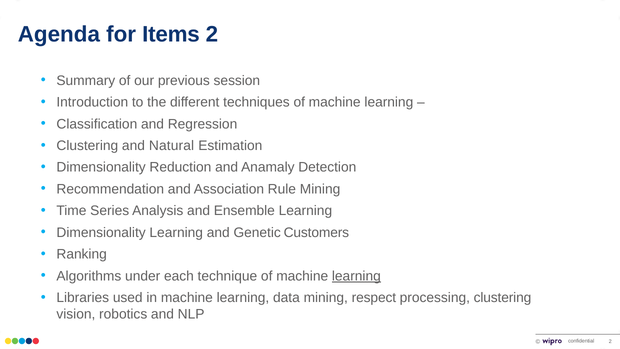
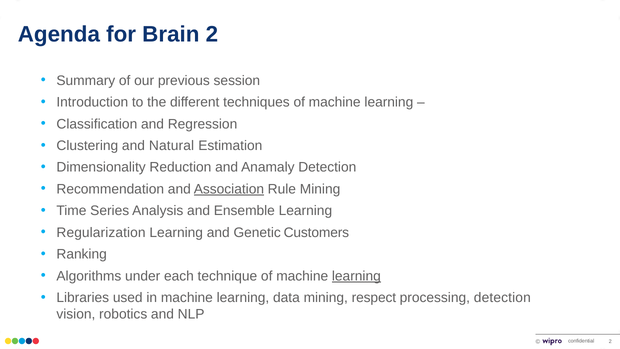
Items: Items -> Brain (171, 34)
Association underline: none -> present (229, 189)
Dimensionality: Dimensionality -> Regularization (101, 232)
processing clustering: clustering -> detection (502, 297)
